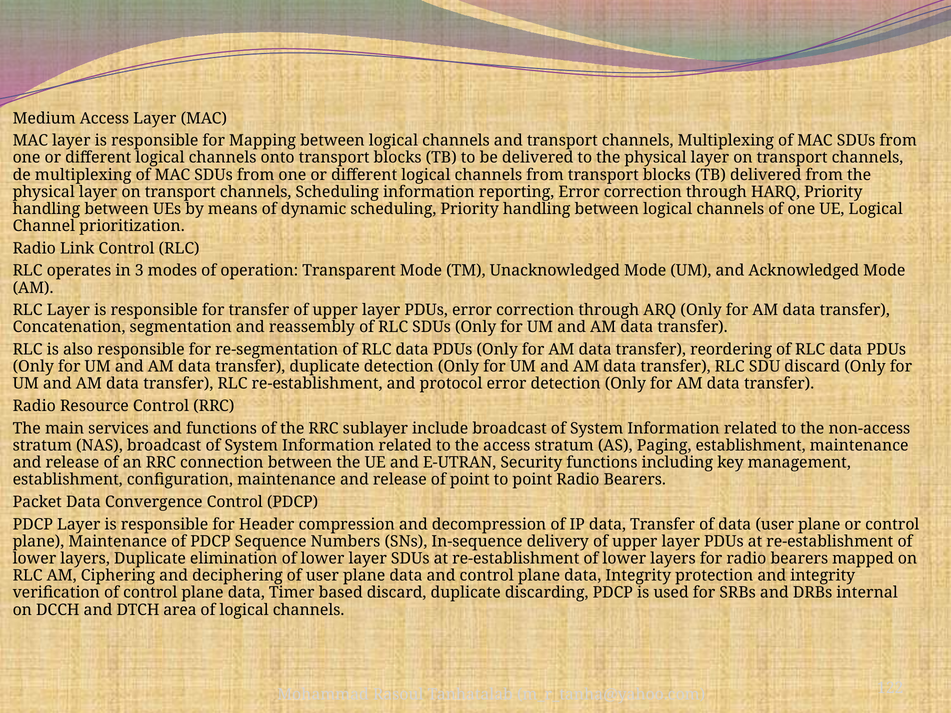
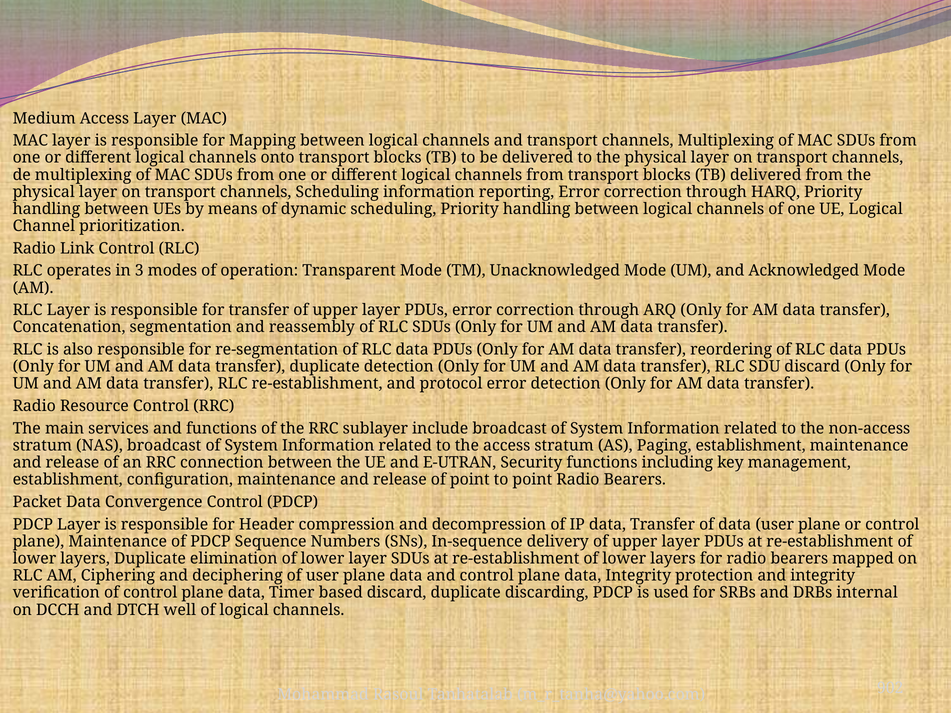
area: area -> well (180, 610)
122: 122 -> 902 (890, 688)
